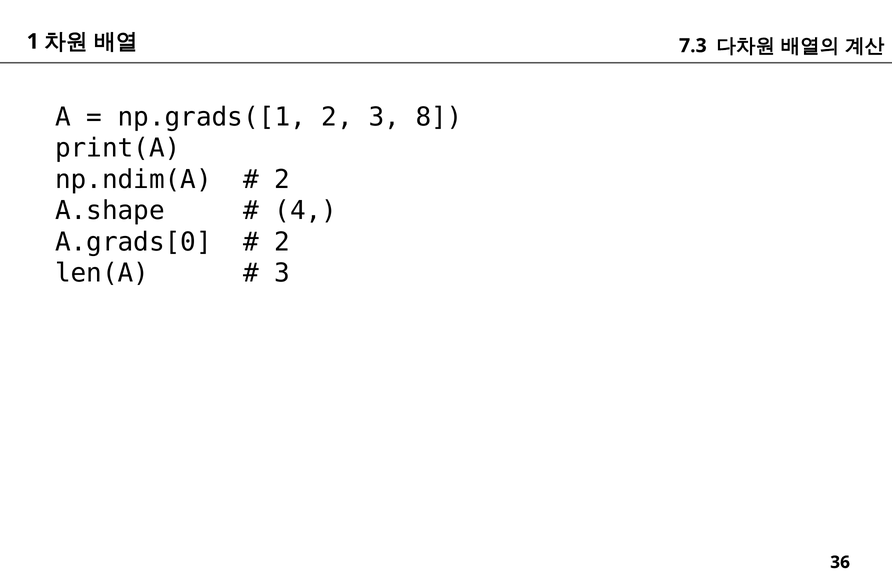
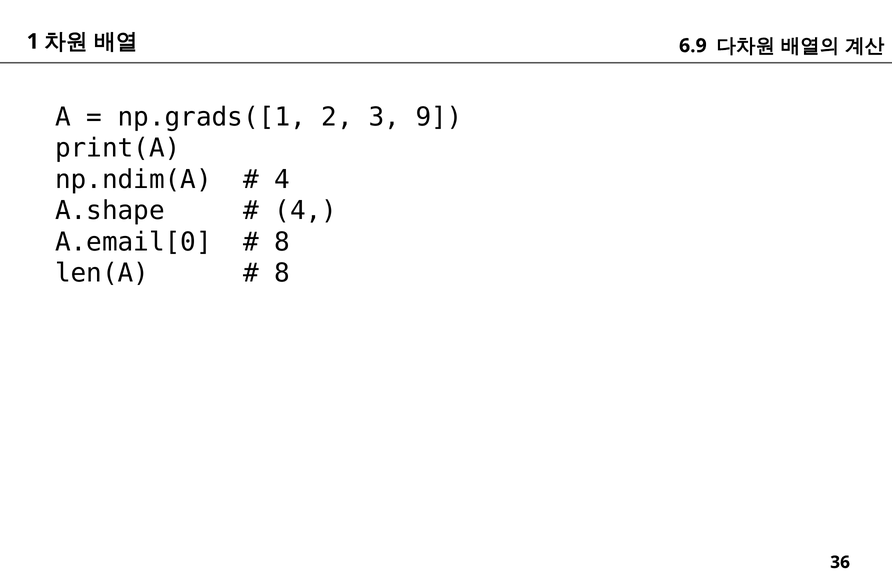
7.3: 7.3 -> 6.9 (693, 46)
8: 8 -> 9 (439, 117)
2: 2 -> 4 (282, 180)
A.grads[0: A.grads[0 -> A.email[0 (133, 242)
2: 2 -> 8 (282, 242)
3: 3 -> 8 (282, 273)
